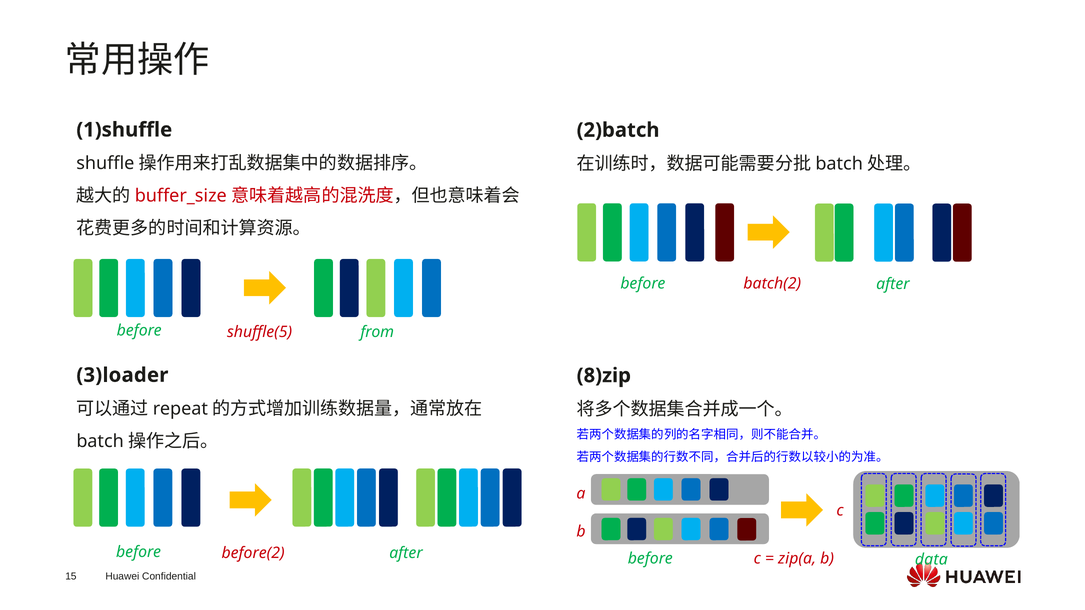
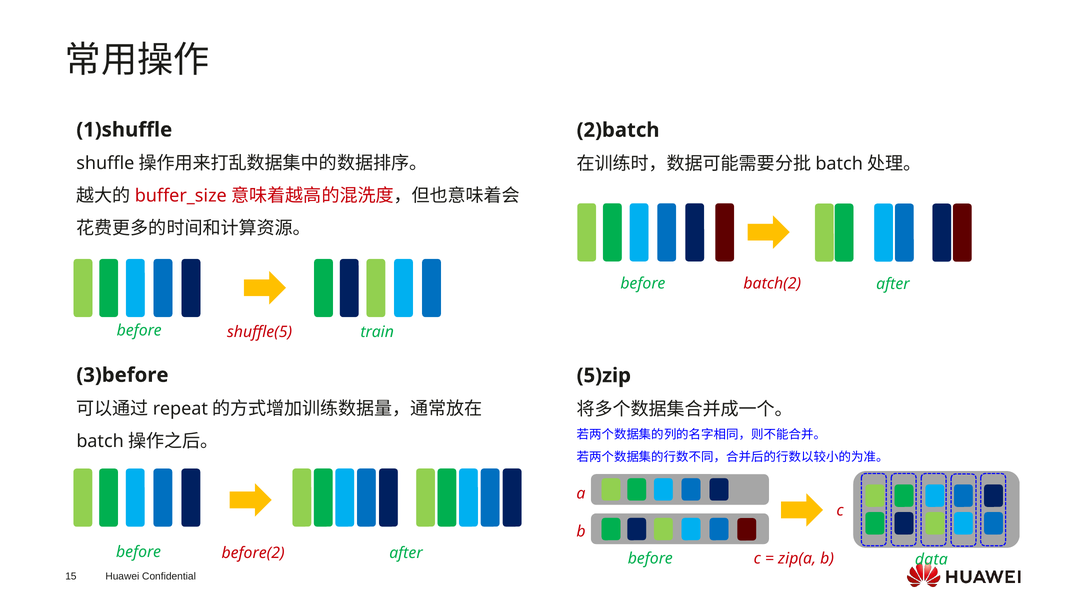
from: from -> train (377, 332)
3)loader: 3)loader -> 3)before (122, 375)
8)zip: 8)zip -> 5)zip (604, 376)
